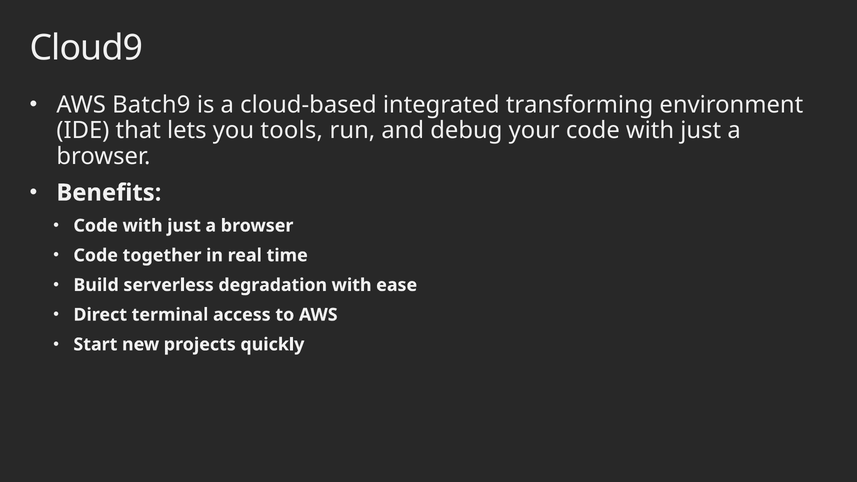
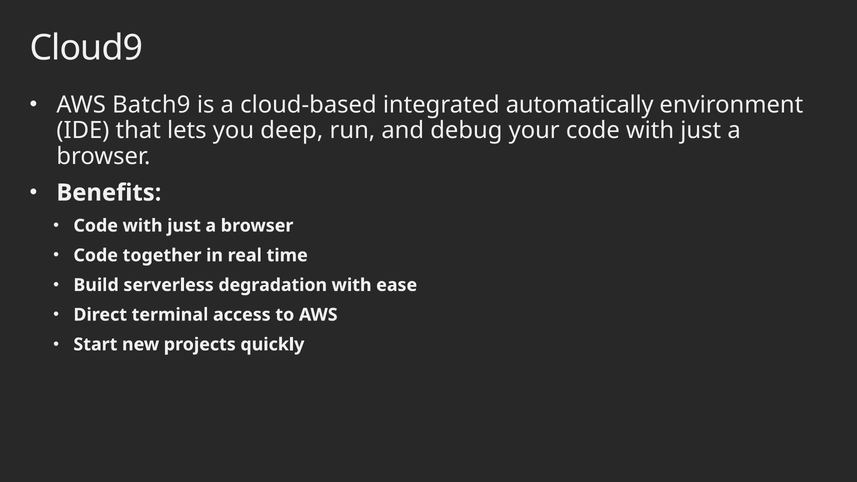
transforming: transforming -> automatically (580, 105)
tools: tools -> deep (292, 131)
